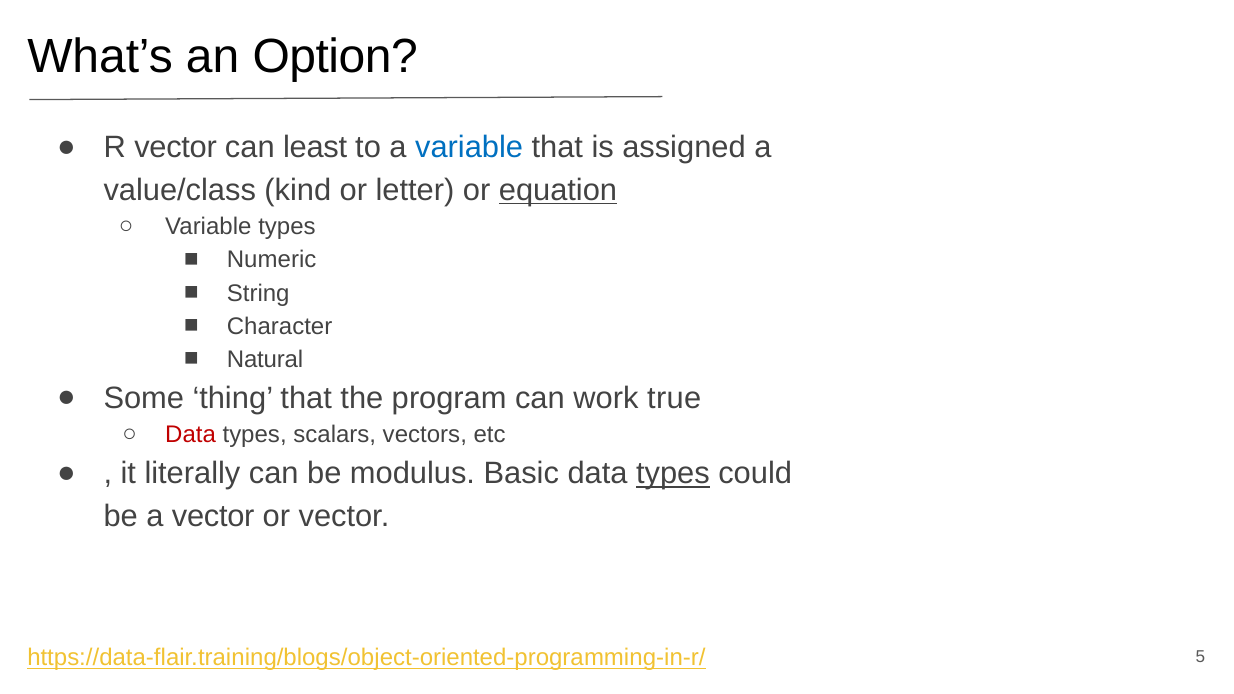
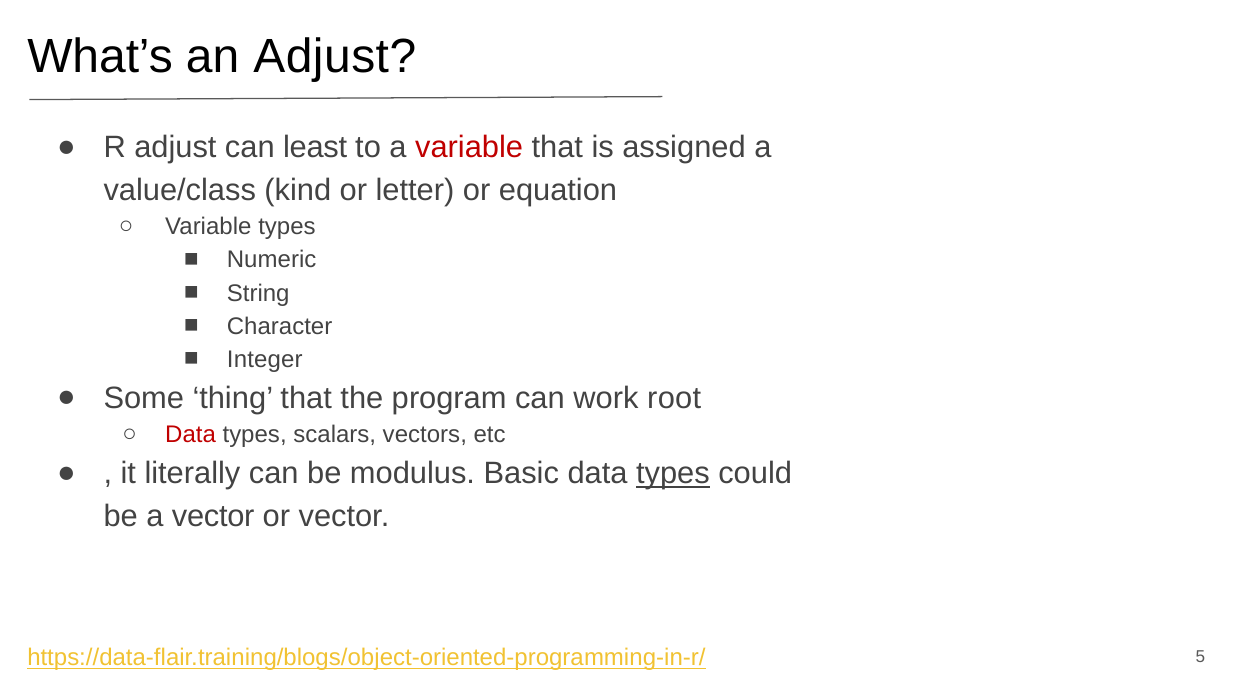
an Option: Option -> Adjust (335, 56)
R vector: vector -> adjust (175, 148)
variable colour: blue -> red (469, 148)
equation underline: present -> none (558, 190)
Natural: Natural -> Integer (265, 359)
true: true -> root (674, 398)
